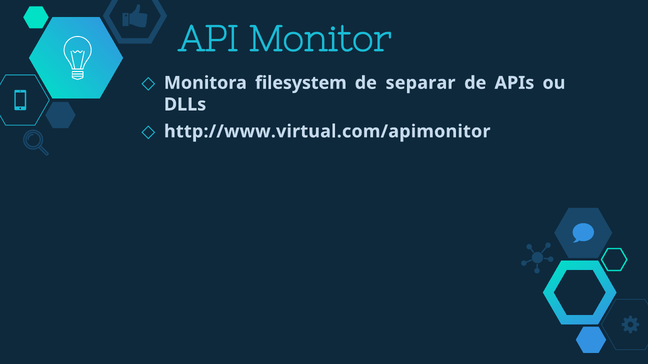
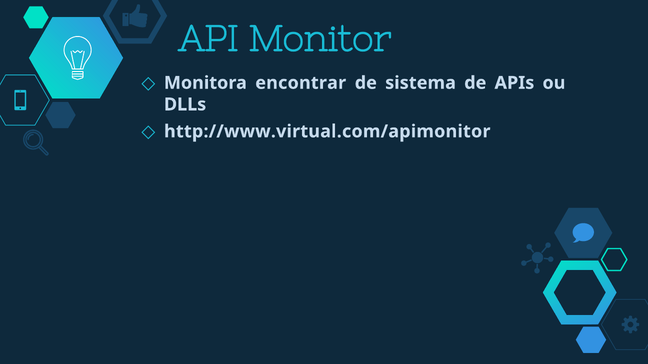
filesystem: filesystem -> encontrar (301, 83)
separar: separar -> sistema (421, 83)
